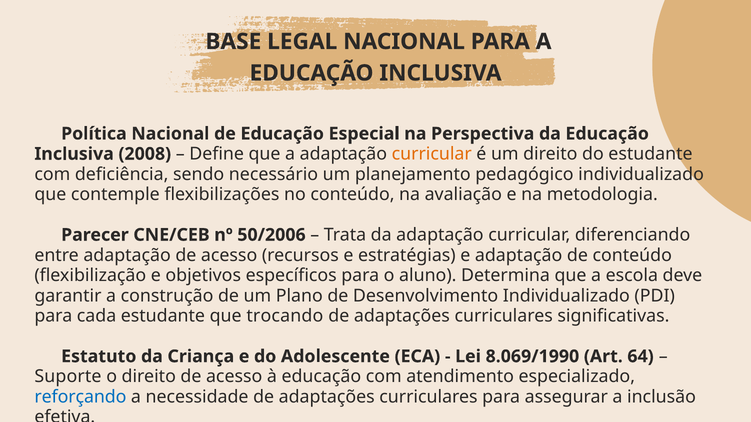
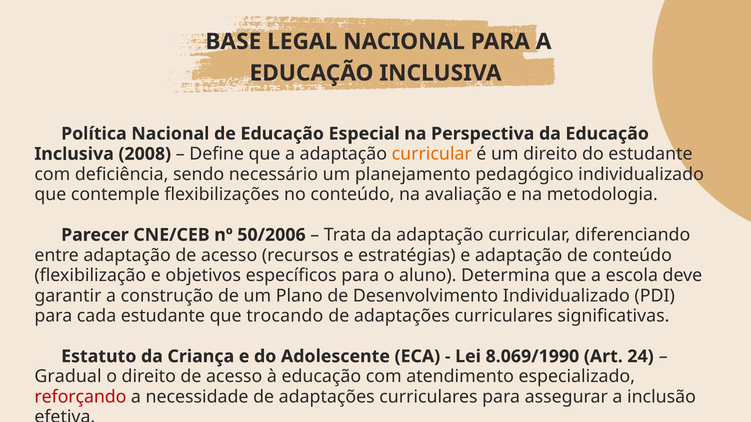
64: 64 -> 24 (641, 357)
Suporte: Suporte -> Gradual (68, 377)
reforçando colour: blue -> red (80, 397)
